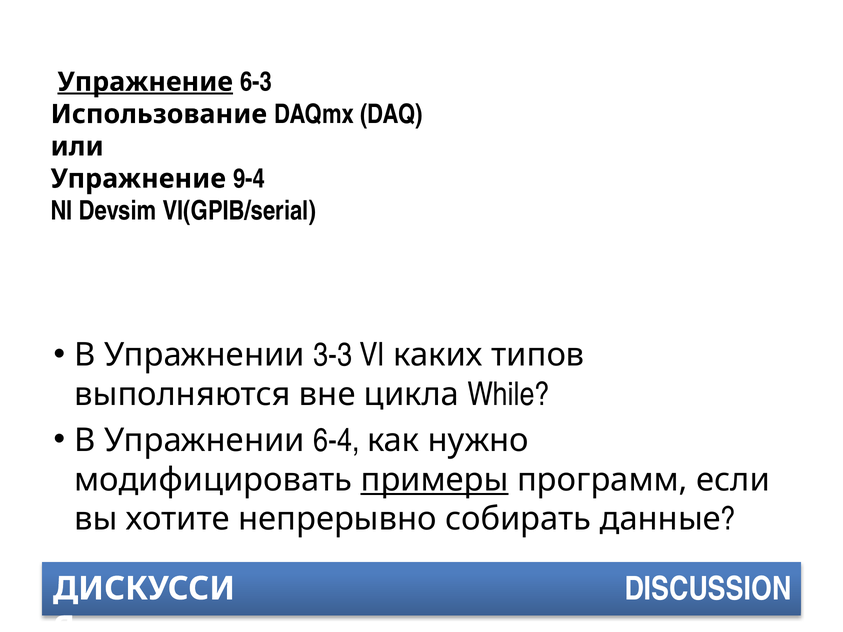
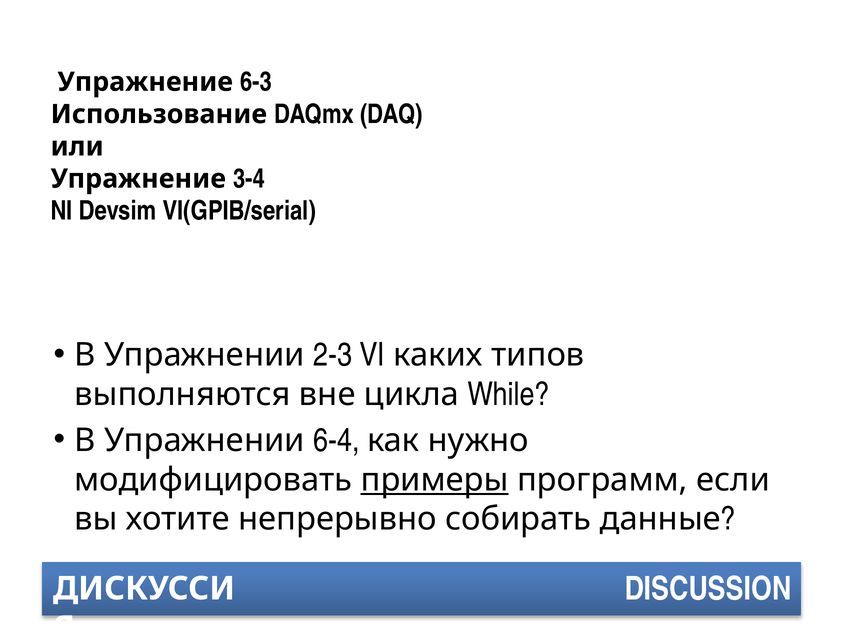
Упражнение underline: present -> none (145, 82)
9-4: 9-4 -> 3-4 (249, 179)
3-3: 3-3 -> 2-3 (333, 355)
